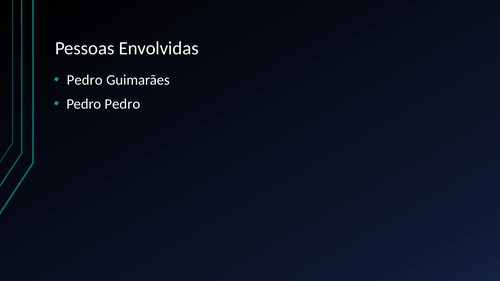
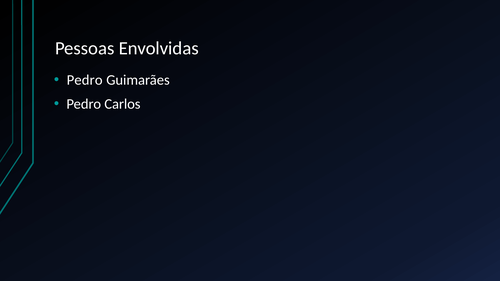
Pedro Pedro: Pedro -> Carlos (122, 104)
